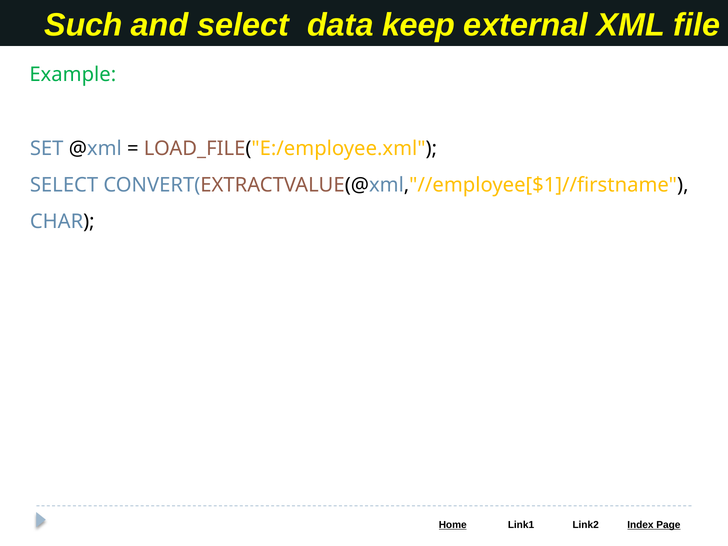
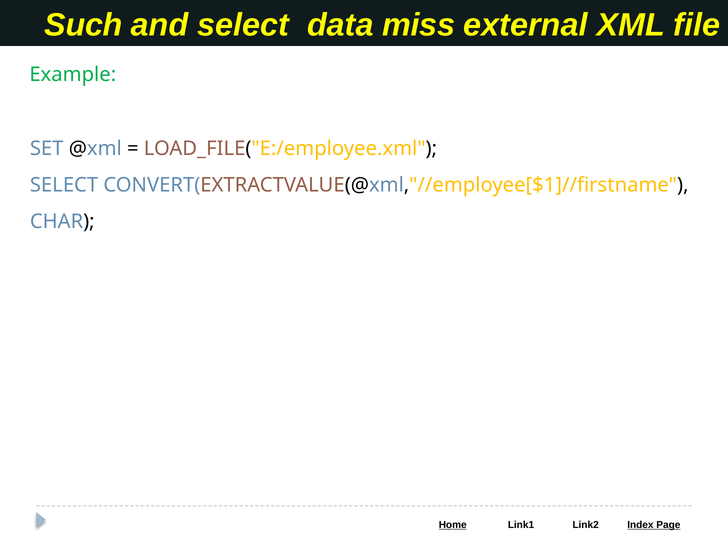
keep: keep -> miss (419, 25)
